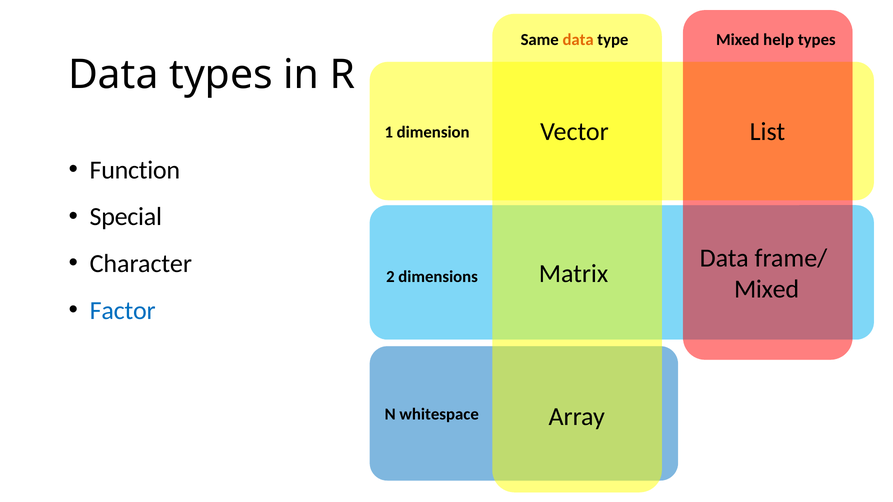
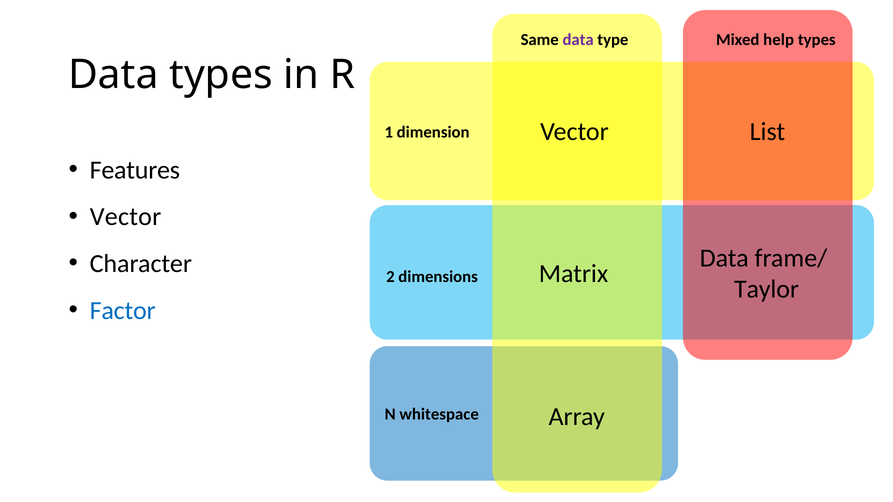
data colour: orange -> purple (578, 40)
Function: Function -> Features (135, 170)
Special: Special -> Vector (126, 217)
Mixed: Mixed -> Taylor (766, 289)
